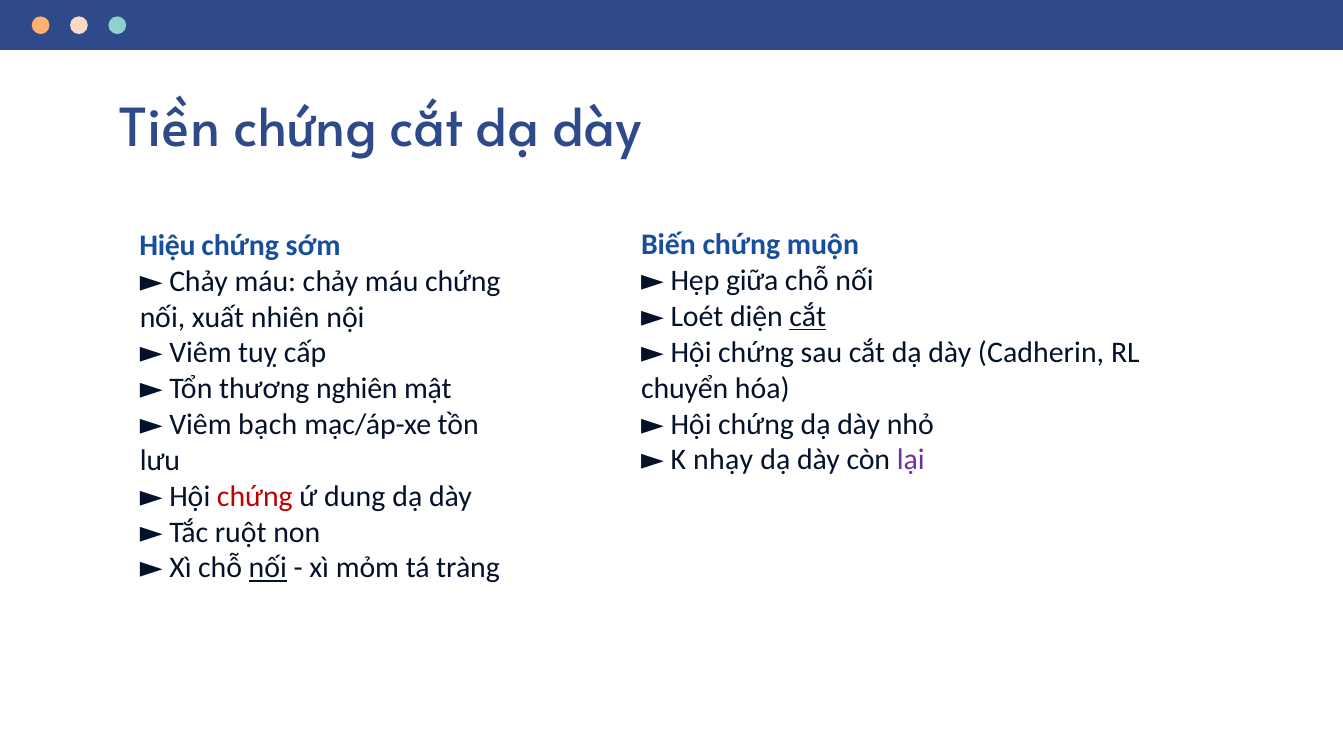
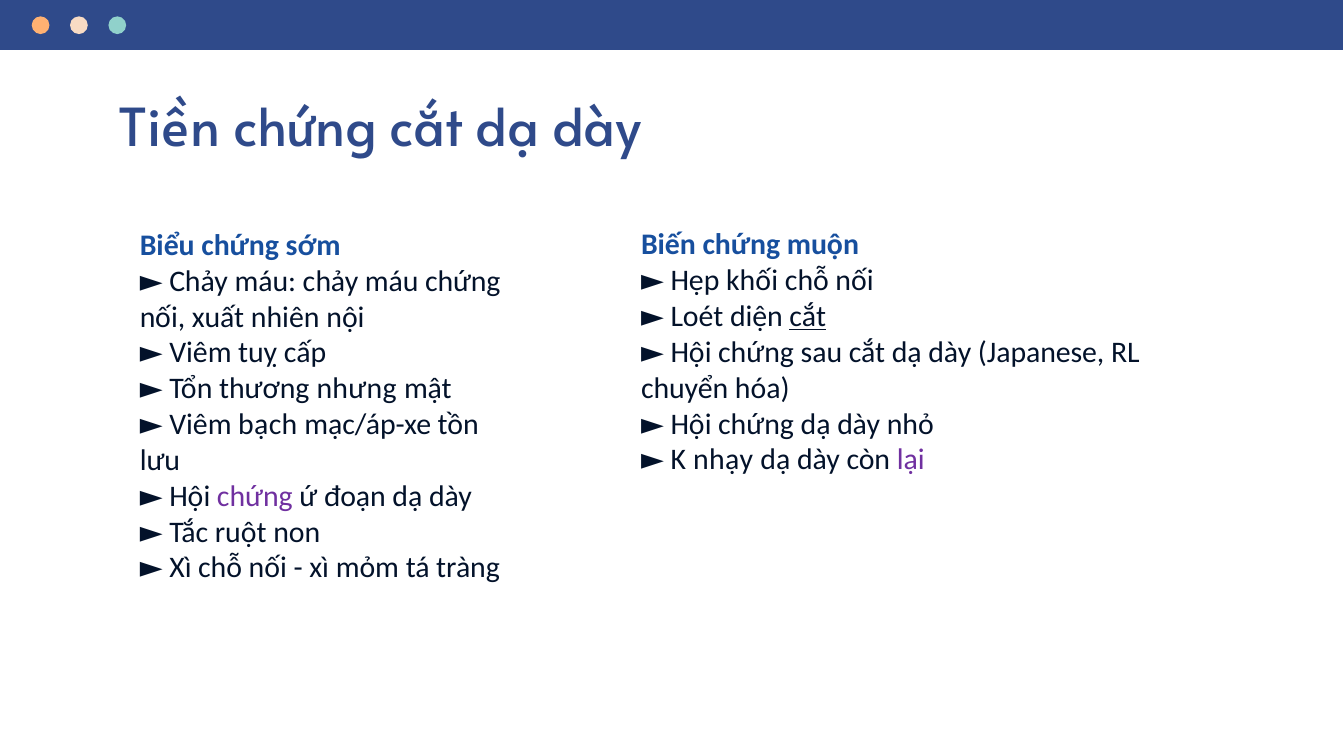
Hiệu: Hiệu -> Biểu (167, 245)
giữa: giữa -> khối (752, 281)
Cadherin: Cadherin -> Japanese (1041, 352)
nghiên: nghiên -> nhưng (357, 389)
chứng colour: red -> purple (255, 496)
dung: dung -> đoạn (355, 496)
nối underline: present -> none (268, 568)
